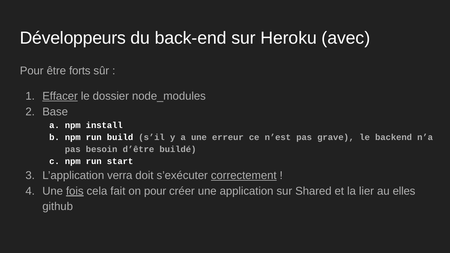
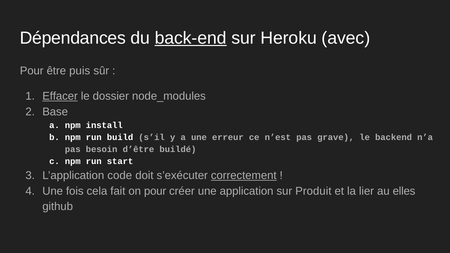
Développeurs: Développeurs -> Dépendances (73, 38)
back-end underline: none -> present (191, 38)
forts: forts -> puis (80, 71)
verra: verra -> code (120, 176)
fois underline: present -> none (75, 191)
Shared: Shared -> Produit (313, 191)
